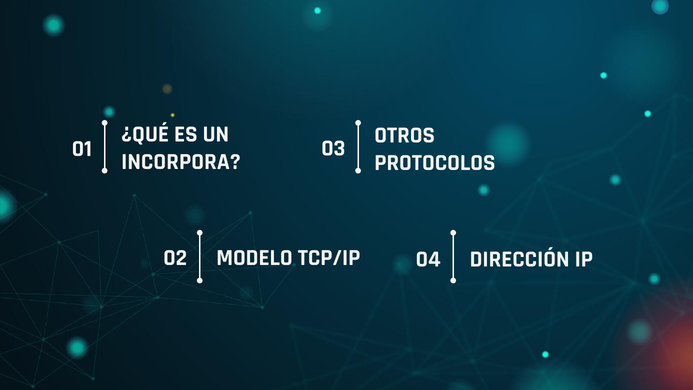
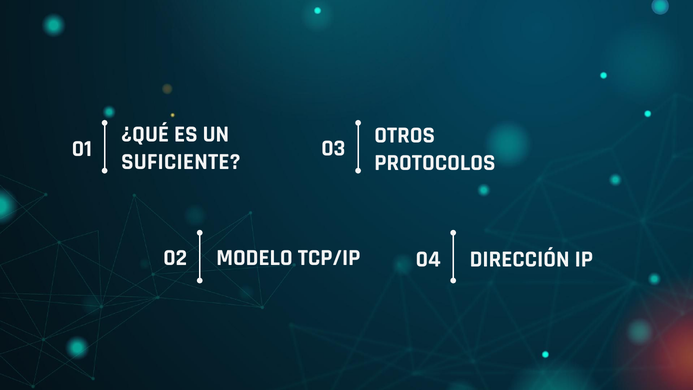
INCORPORA: INCORPORA -> SUFICIENTE (181, 162)
